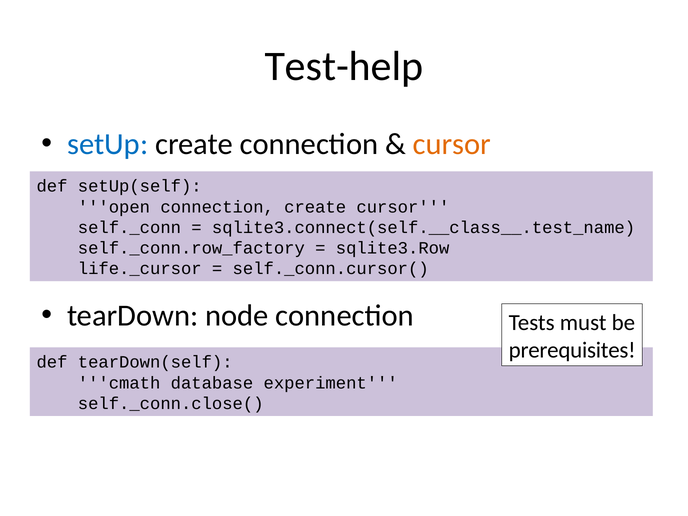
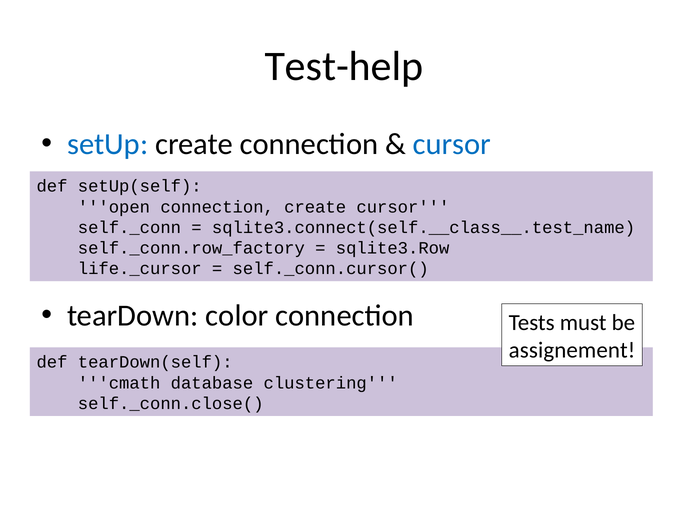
cursor colour: orange -> blue (452, 144)
node: node -> color (237, 316)
prerequisites: prerequisites -> assignement (572, 350)
experiment: experiment -> clustering (331, 383)
